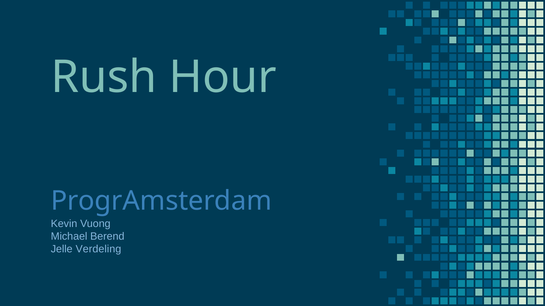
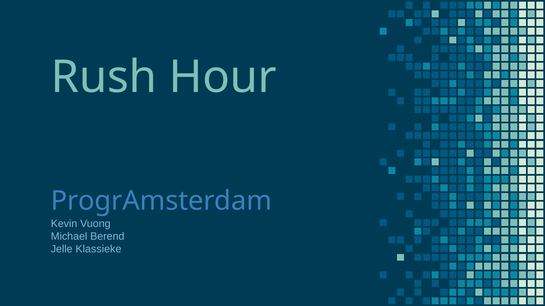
Verdeling: Verdeling -> Klassieke (98, 249)
